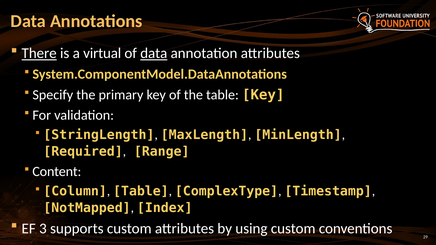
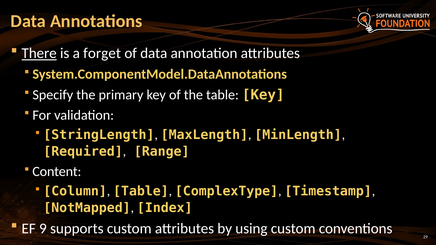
virtual: virtual -> forget (102, 53)
data underline: present -> none (154, 53)
3: 3 -> 9 (43, 229)
